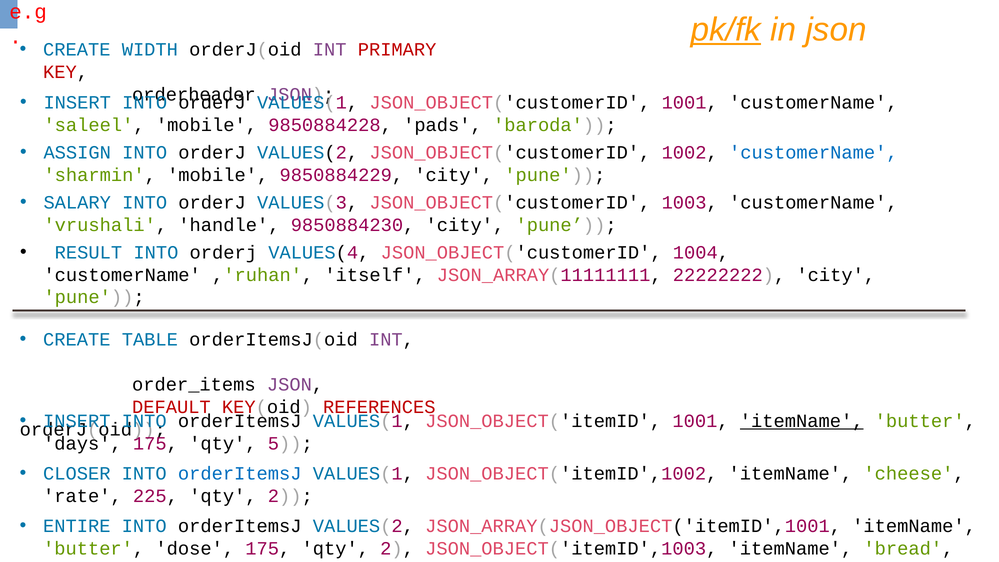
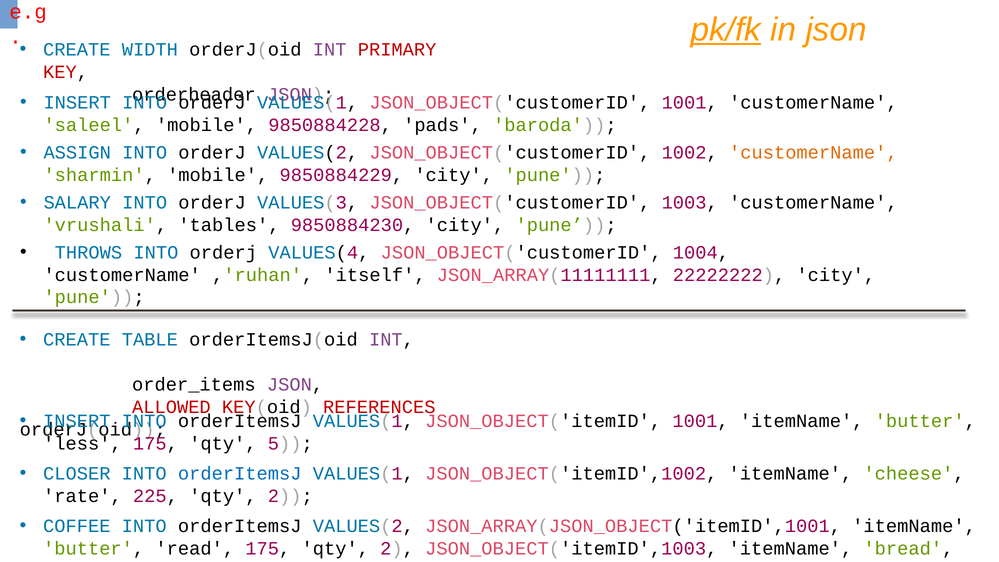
customerName colour: blue -> orange (813, 152)
handle: handle -> tables (229, 225)
RESULT: RESULT -> THROWS (88, 252)
DEFAULT: DEFAULT -> ALLOWED (171, 407)
itemName underline: present -> none (802, 421)
days: days -> less (82, 444)
ENTIRE: ENTIRE -> COFFEE (77, 526)
dose: dose -> read (195, 548)
